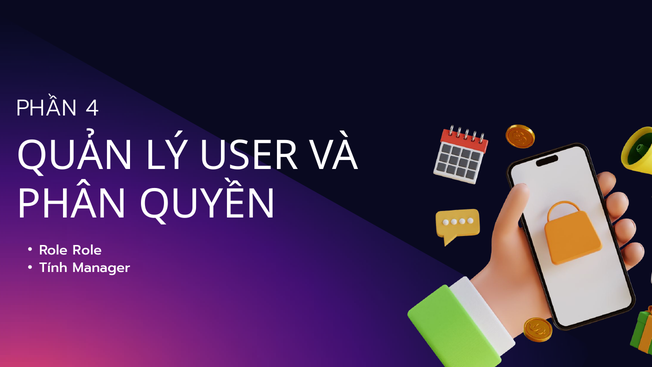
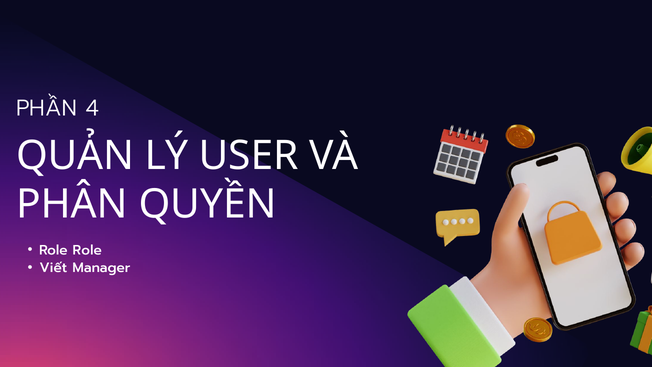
Tính: Tính -> Viết (53, 268)
